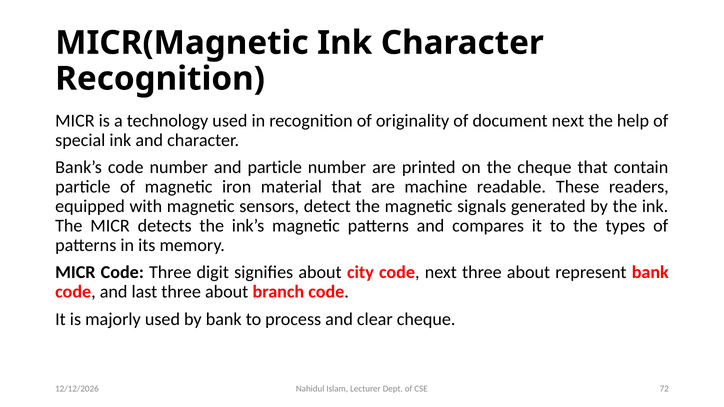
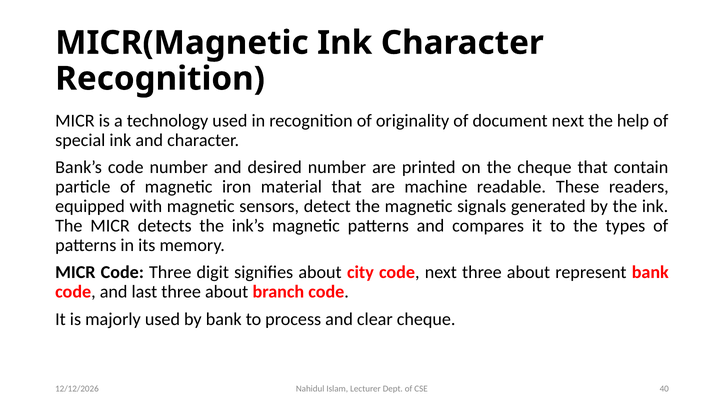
and particle: particle -> desired (275, 167)
72: 72 -> 40 (664, 389)
